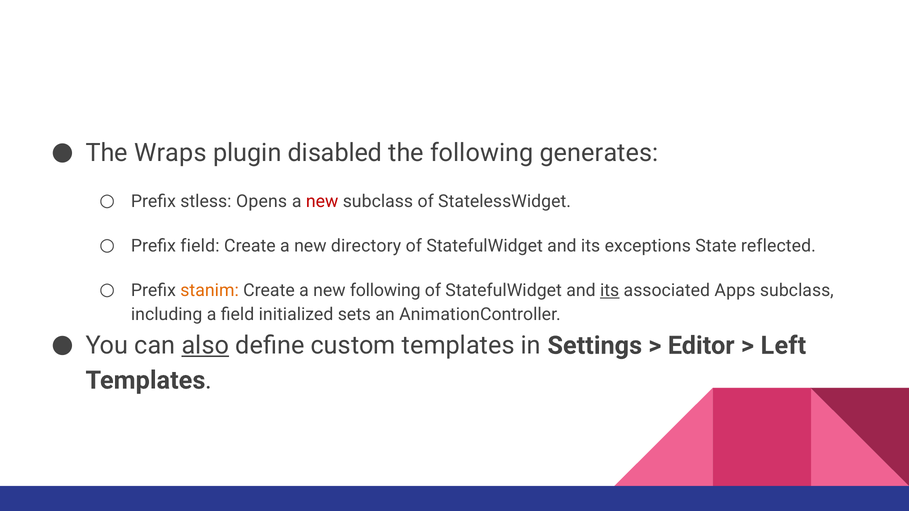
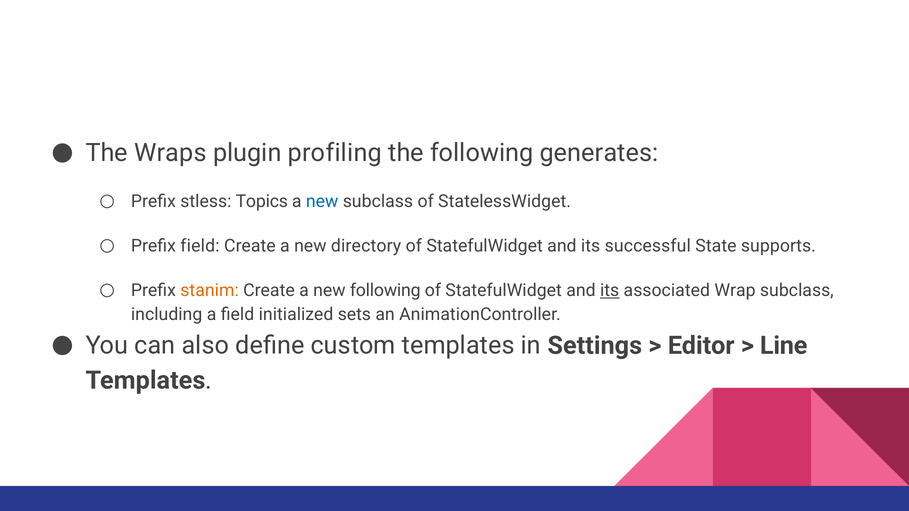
disabled: disabled -> profiling (335, 153)
Opens: Opens -> Topics (262, 201)
new colour: red -> blue (322, 201)
exceptions: exceptions -> successful (648, 246)
reflected: reflected -> supports (778, 246)
Apps: Apps -> Wrap (735, 290)
also underline: present -> none (205, 346)
Left: Left -> Line (784, 346)
